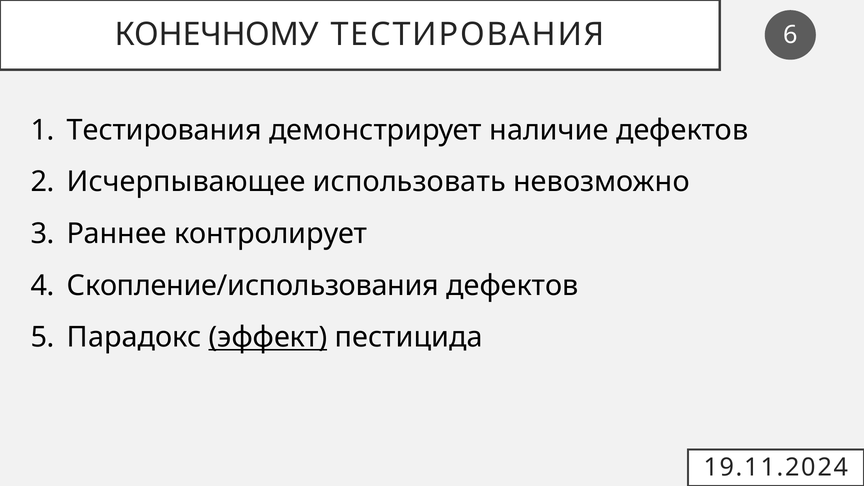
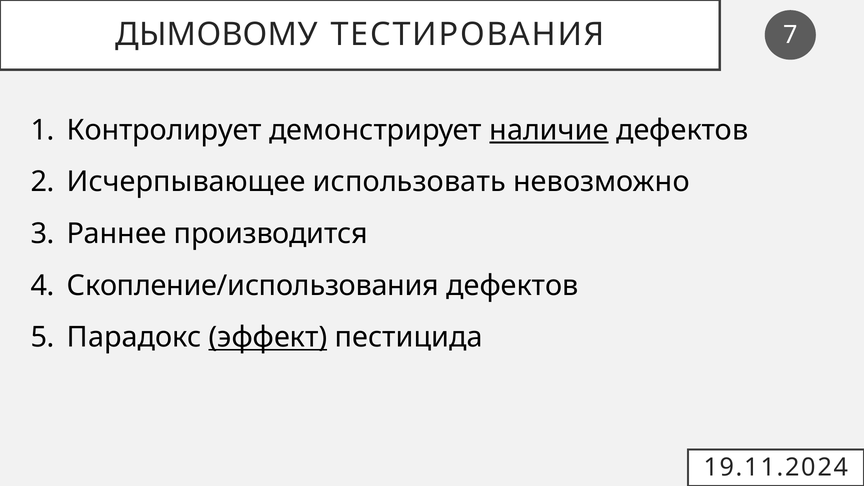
КОНЕЧНОМУ: КОНЕЧНОМУ -> ДЫМОВОМУ (216, 35)
6: 6 -> 7 (790, 35)
Тестирования: Тестирования -> Контролирует (164, 130)
наличие underline: none -> present (549, 130)
контролирует: контролирует -> производится (271, 234)
